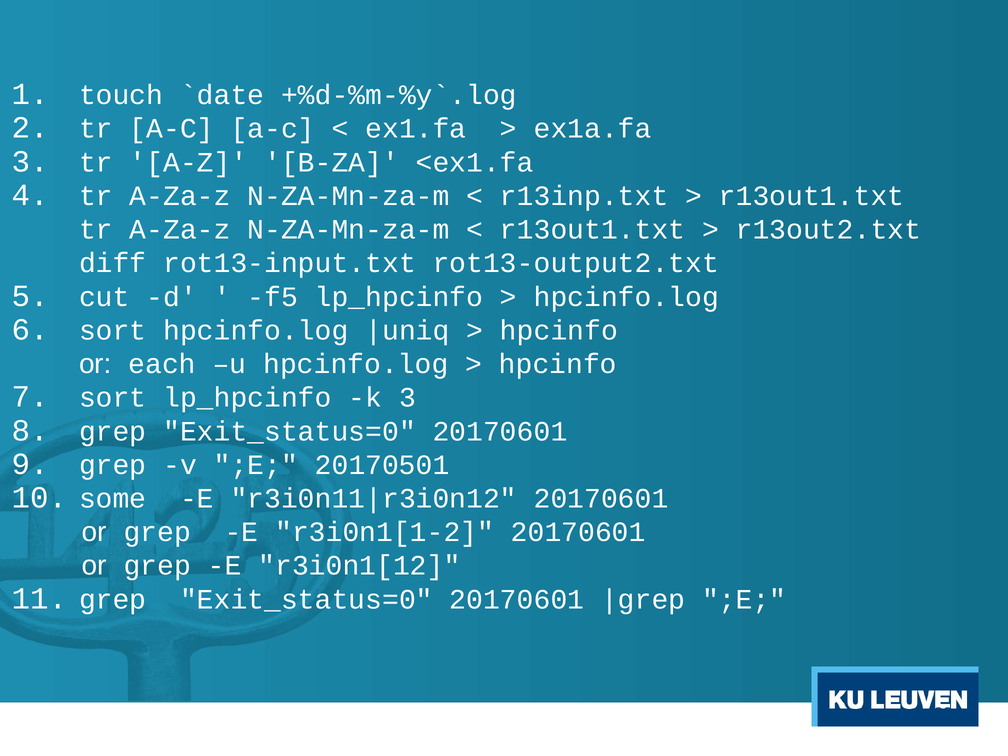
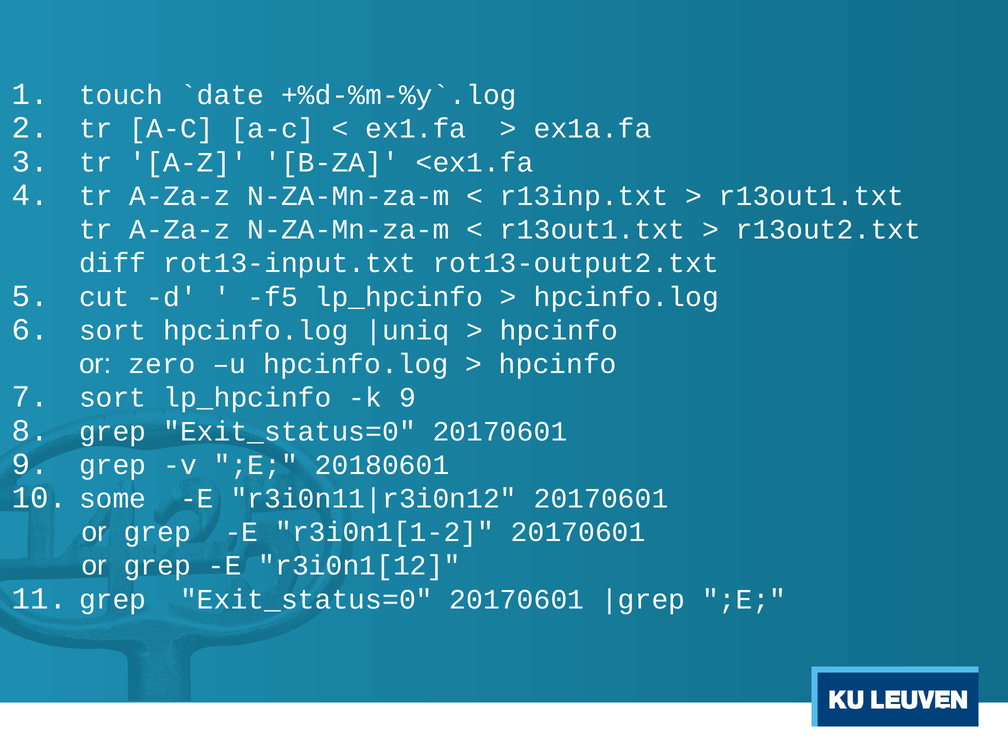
each: each -> zero (162, 364)
k 3: 3 -> 9 (407, 398)
20170501: 20170501 -> 20180601 (382, 465)
